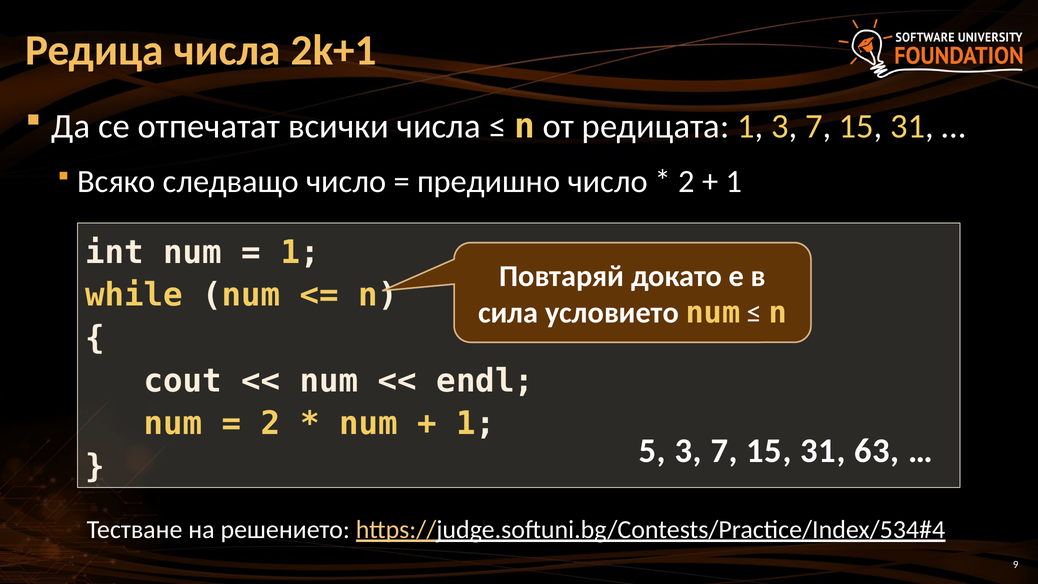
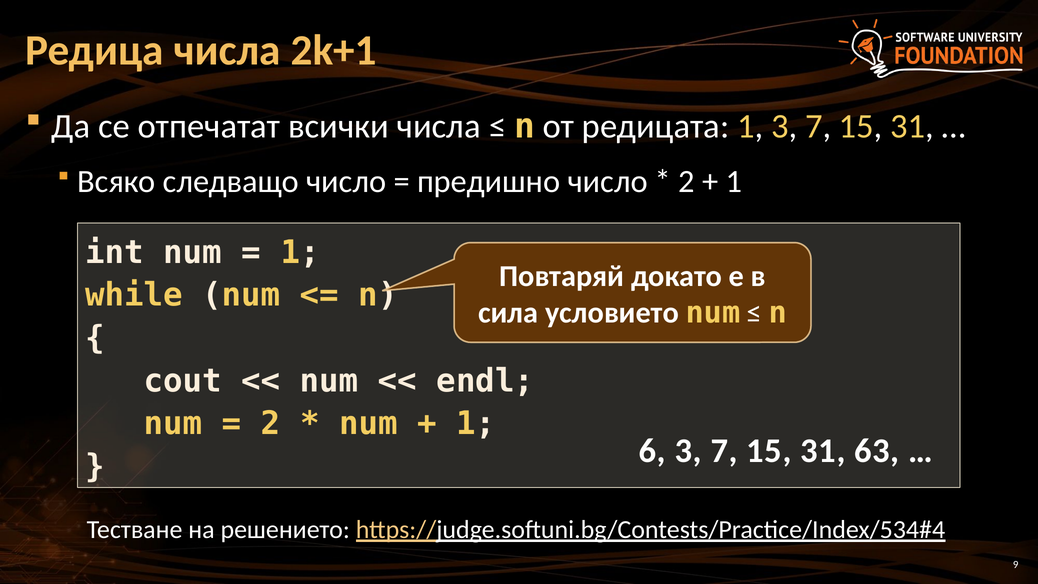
5: 5 -> 6 (652, 451)
